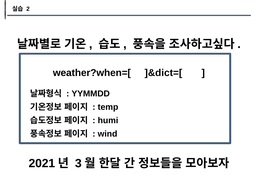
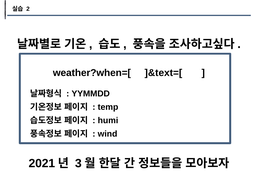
]&dict=[: ]&dict=[ -> ]&text=[ (163, 73)
